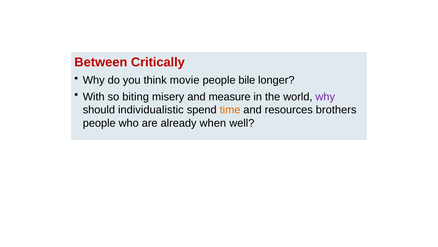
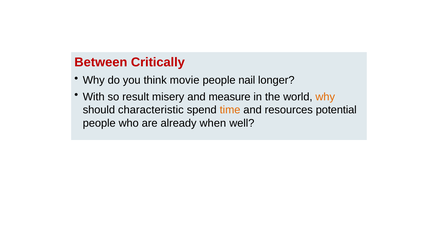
bile: bile -> nail (247, 80)
biting: biting -> result (136, 97)
why colour: purple -> orange (325, 97)
individualistic: individualistic -> characteristic (151, 110)
brothers: brothers -> potential (336, 110)
